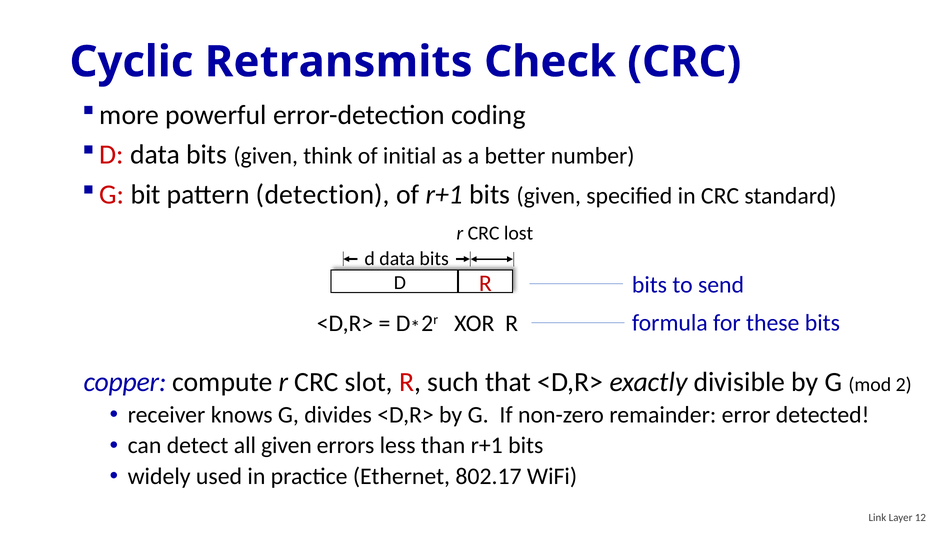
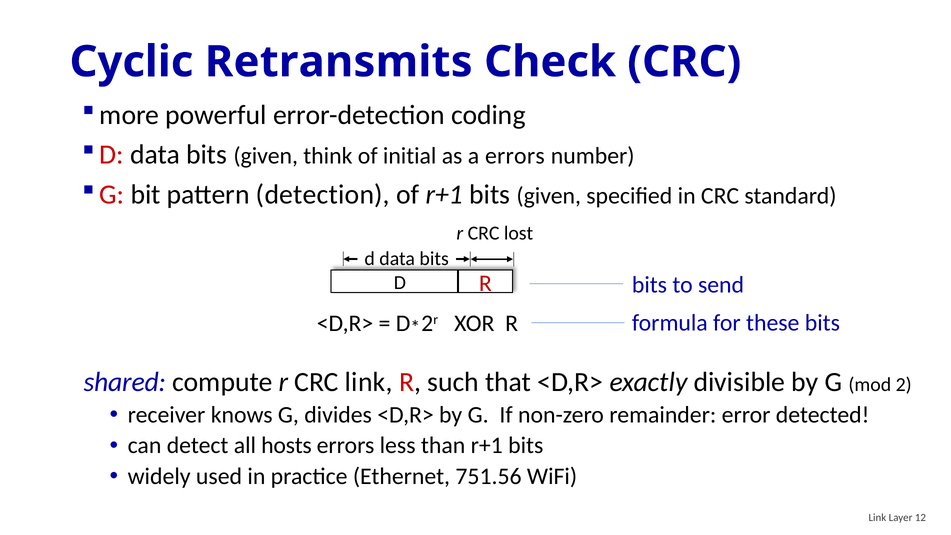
a better: better -> errors (515, 156)
copper: copper -> shared (125, 382)
CRC slot: slot -> link (369, 382)
all given: given -> hosts (286, 446)
802.17: 802.17 -> 751.56 (489, 476)
